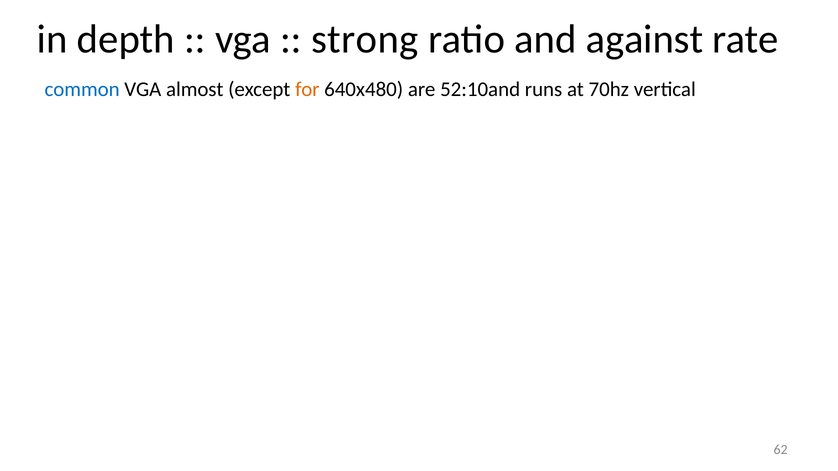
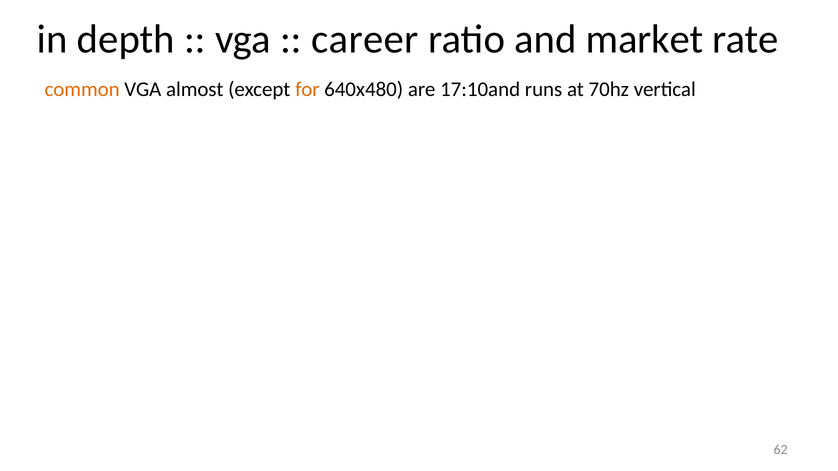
strong: strong -> career (365, 39)
against: against -> market (645, 39)
common colour: blue -> orange (82, 89)
52:10and: 52:10and -> 17:10and (480, 89)
